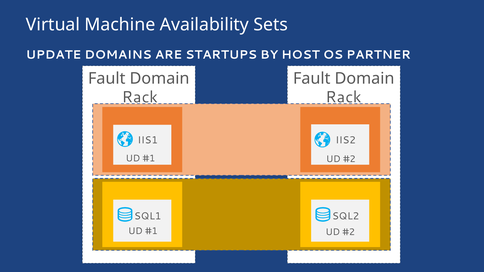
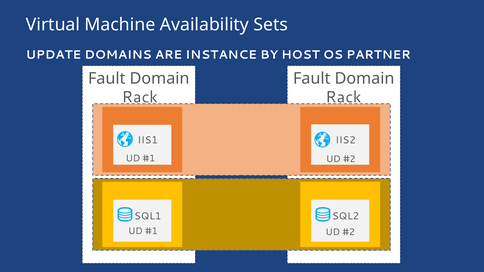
STARTUPS: STARTUPS -> INSTANCE (221, 55)
